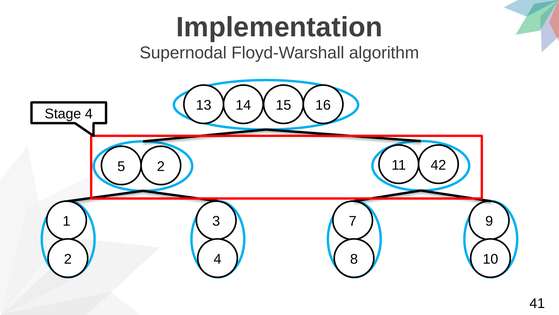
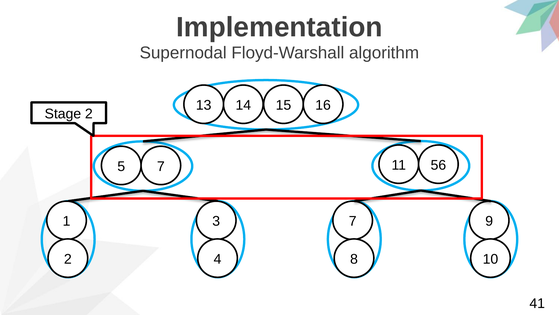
Stage 4: 4 -> 2 (89, 114)
5 2: 2 -> 7 (161, 166)
42: 42 -> 56 (438, 165)
